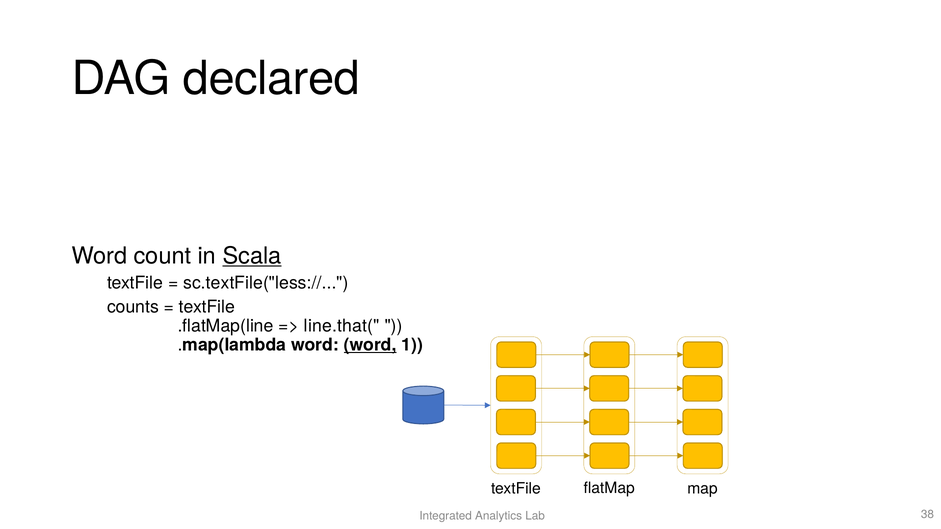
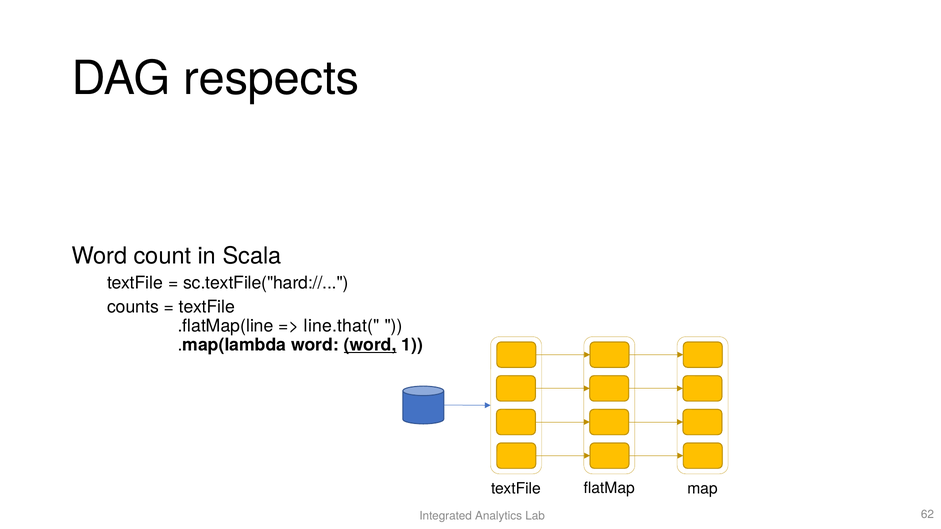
declared: declared -> respects (271, 79)
Scala underline: present -> none (252, 256)
sc.textFile("less://: sc.textFile("less:// -> sc.textFile("hard:// (266, 283)
38: 38 -> 62 (927, 515)
